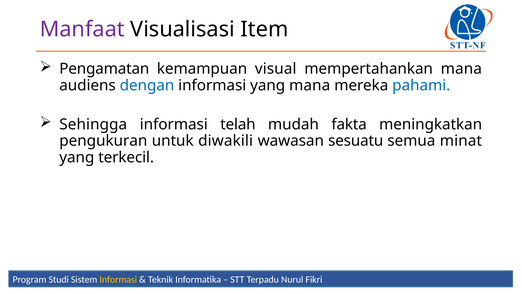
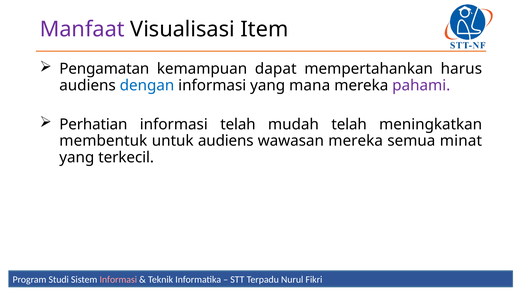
visual: visual -> dapat (276, 69)
mempertahankan mana: mana -> harus (461, 69)
pahami colour: blue -> purple (421, 85)
Sehingga: Sehingga -> Perhatian (93, 124)
mudah fakta: fakta -> telah (349, 124)
pengukuran: pengukuran -> membentuk (103, 141)
untuk diwakili: diwakili -> audiens (226, 141)
wawasan sesuatu: sesuatu -> mereka (356, 141)
Informasi colour: yellow -> pink (118, 279)
